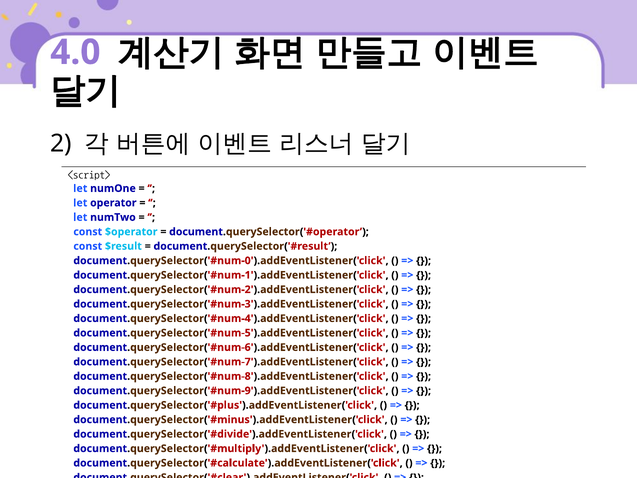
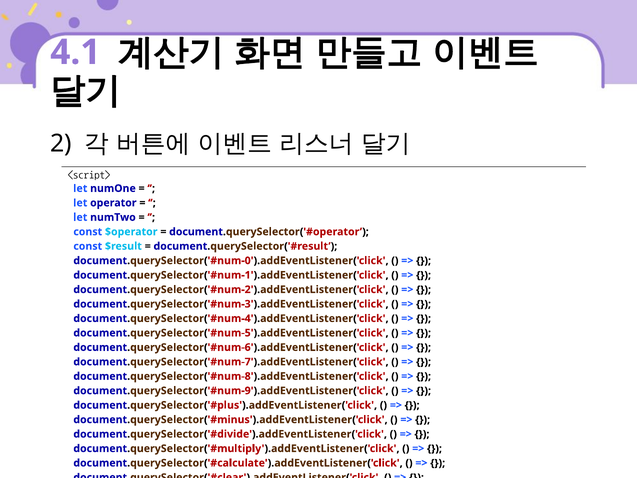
4.0: 4.0 -> 4.1 (75, 52)
